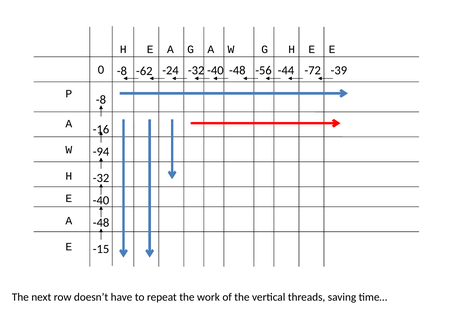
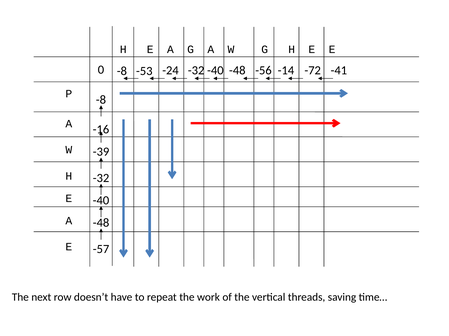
-62: -62 -> -53 (144, 71)
-44: -44 -> -14 (286, 70)
-39: -39 -> -41 (339, 70)
-94: -94 -> -39 (101, 152)
-15: -15 -> -57 (101, 249)
